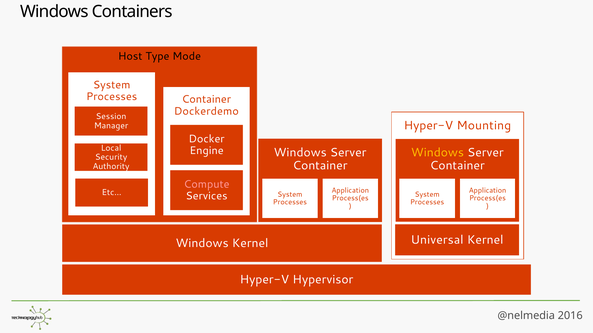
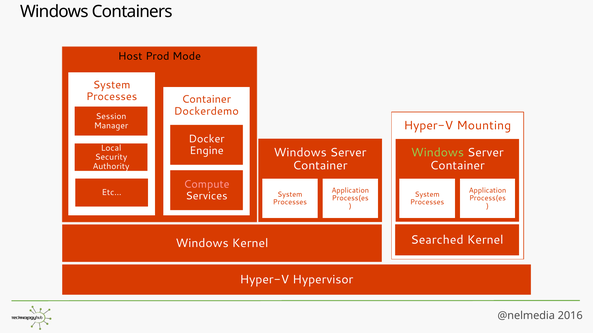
Type: Type -> Prod (157, 56)
Windows colour: yellow -> light green (437, 153)
Universal: Universal -> Searched (437, 240)
